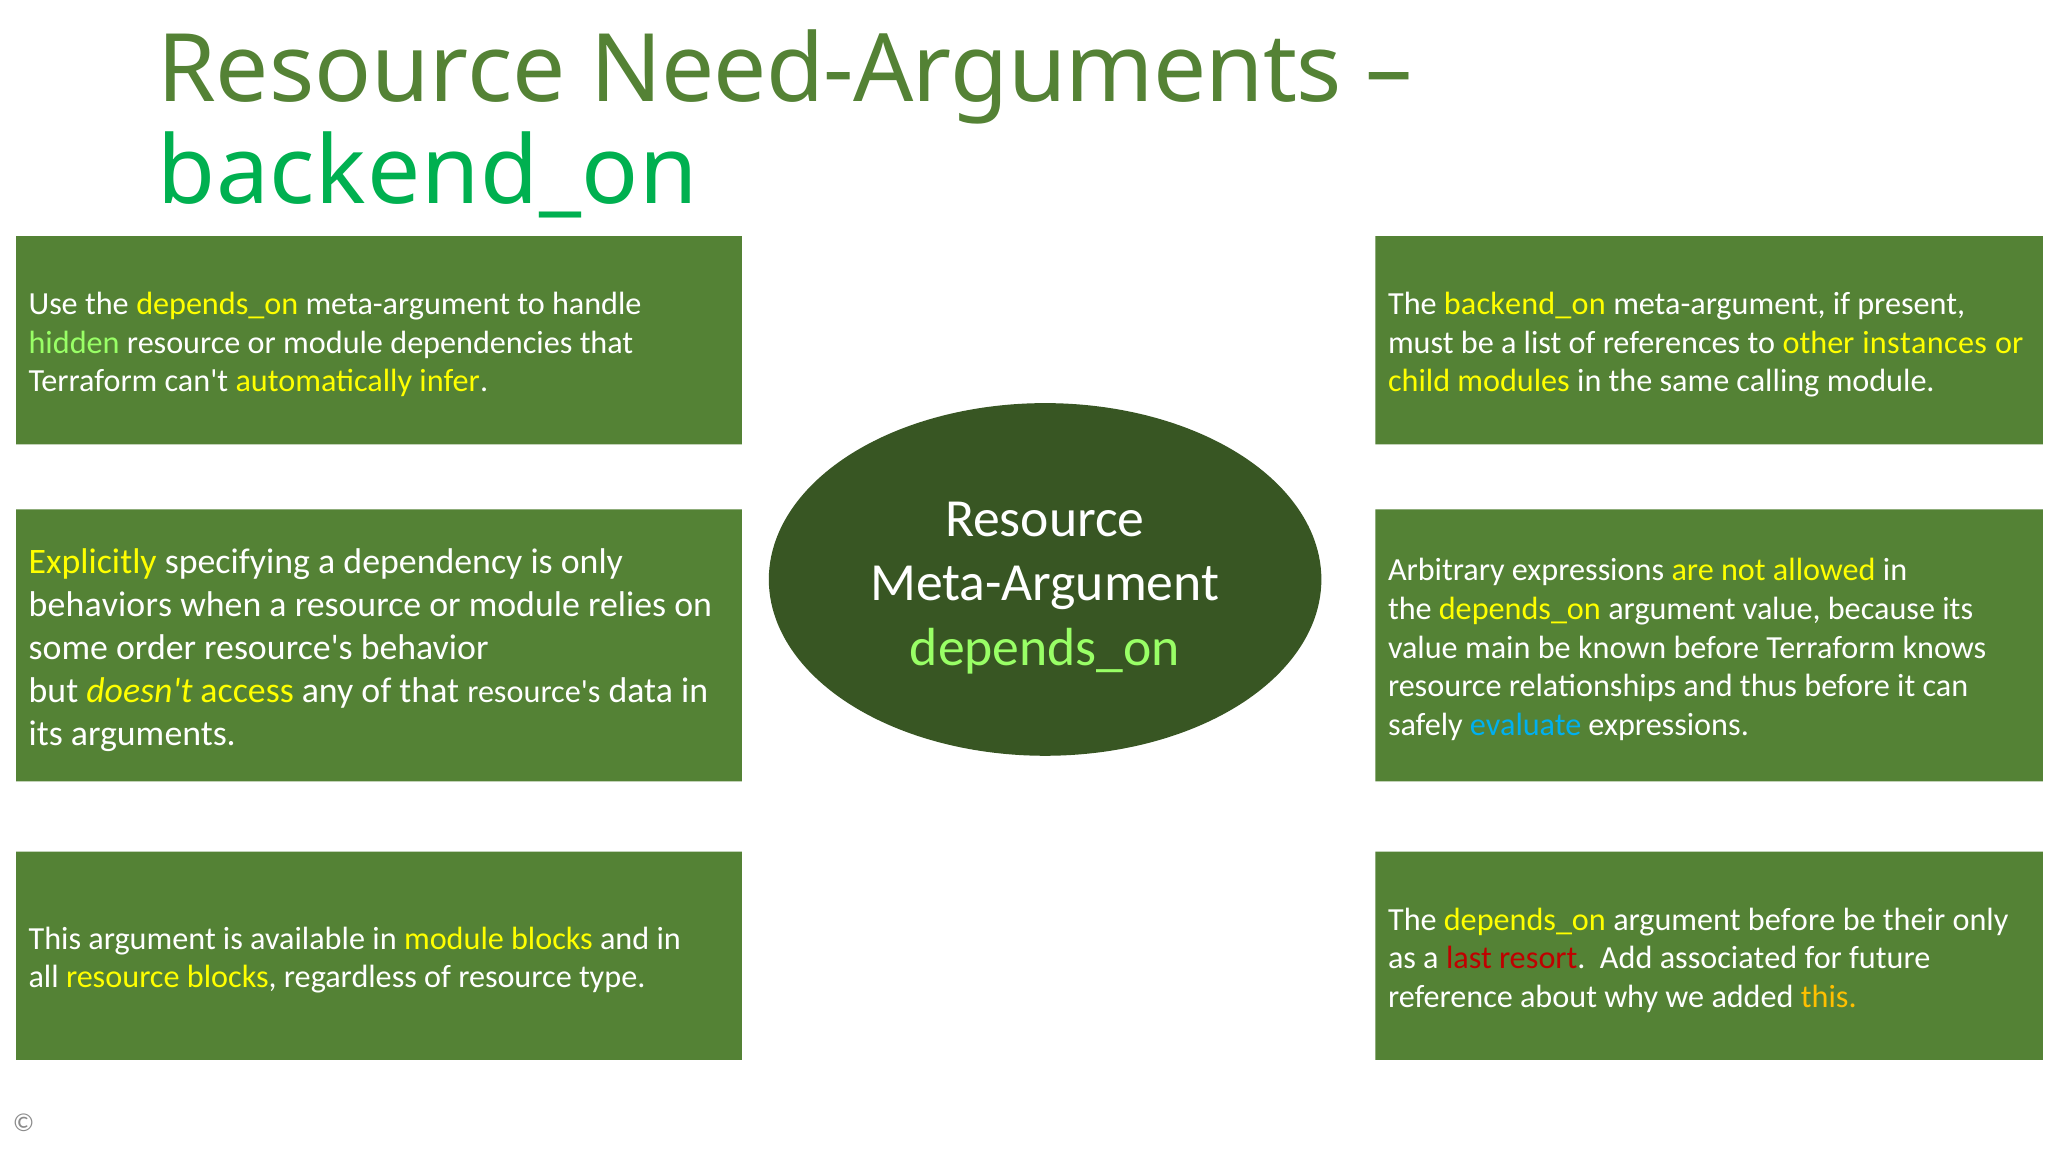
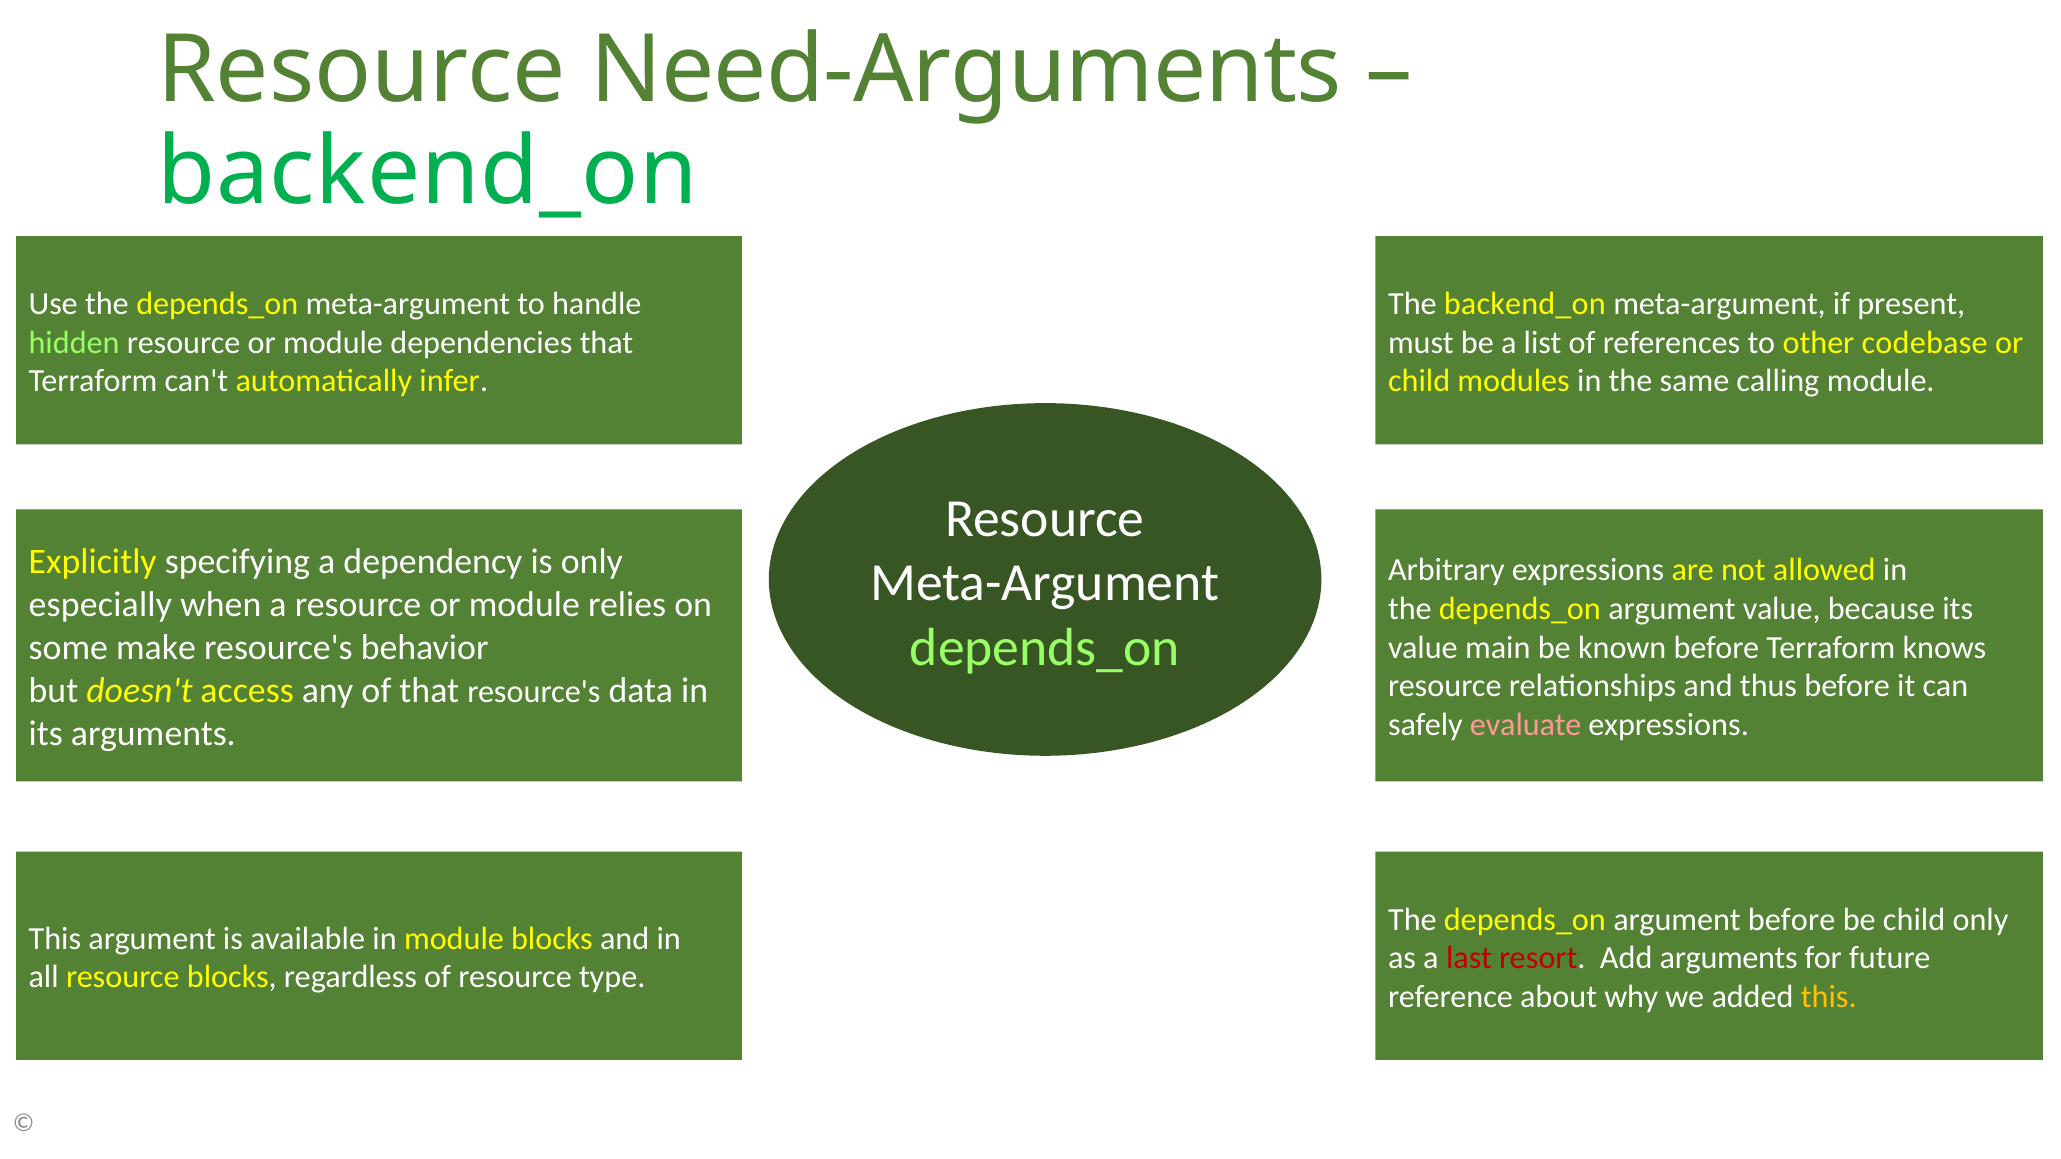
instances: instances -> codebase (1925, 343)
behaviors: behaviors -> especially (100, 605)
order: order -> make (156, 648)
evaluate colour: light blue -> pink (1526, 725)
be their: their -> child (1914, 920)
Add associated: associated -> arguments (1729, 958)
